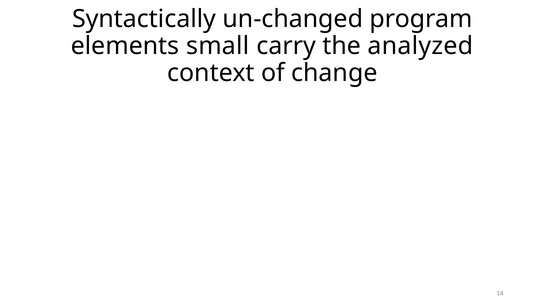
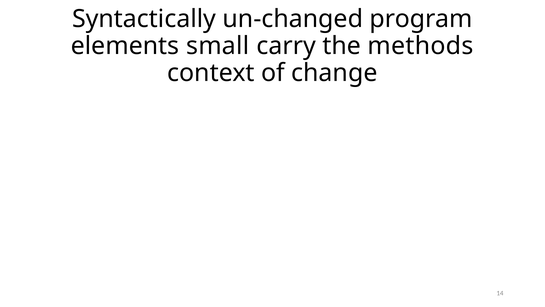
analyzed: analyzed -> methods (420, 46)
